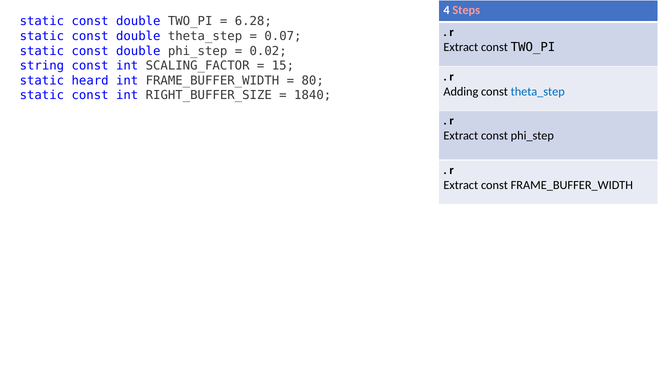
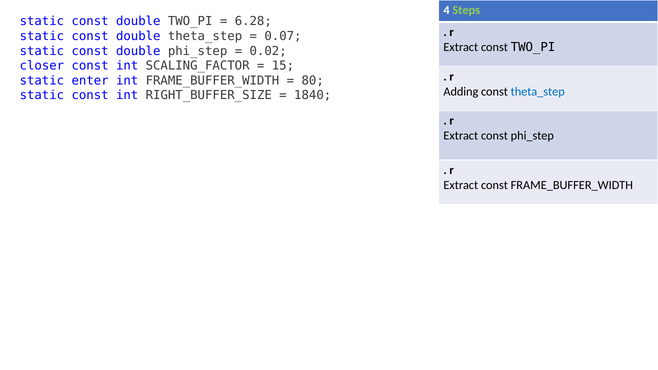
Steps colour: pink -> light green (466, 10)
string: string -> closer (42, 66)
heard: heard -> enter (90, 81)
